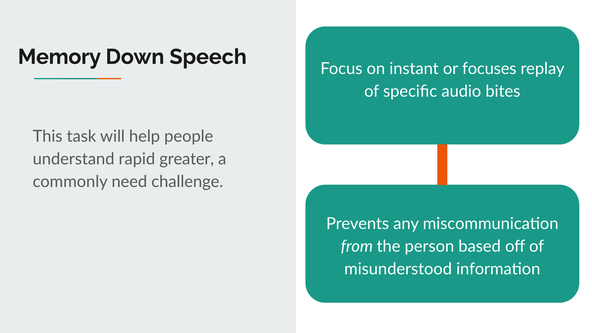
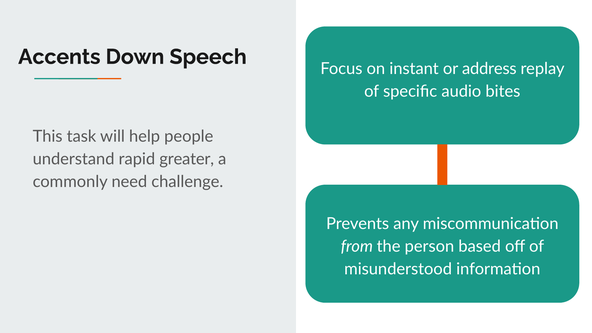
Memory: Memory -> Accents (59, 57)
focuses: focuses -> address (489, 69)
